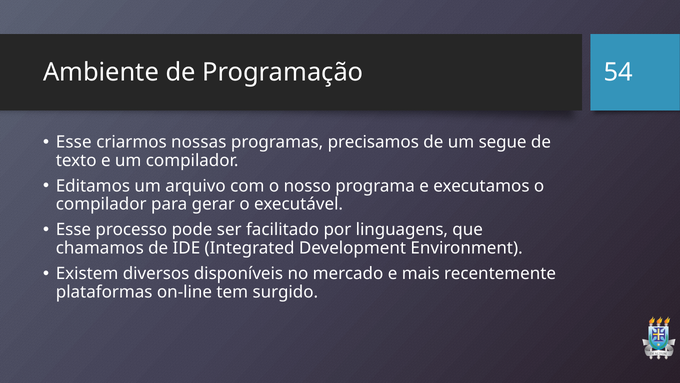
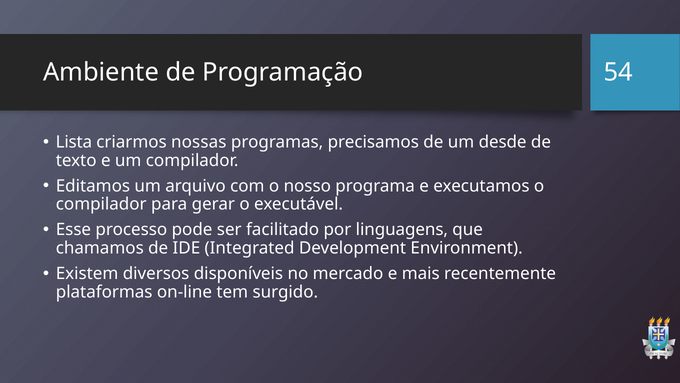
Esse: Esse -> Lista (74, 142)
segue: segue -> desde (503, 142)
